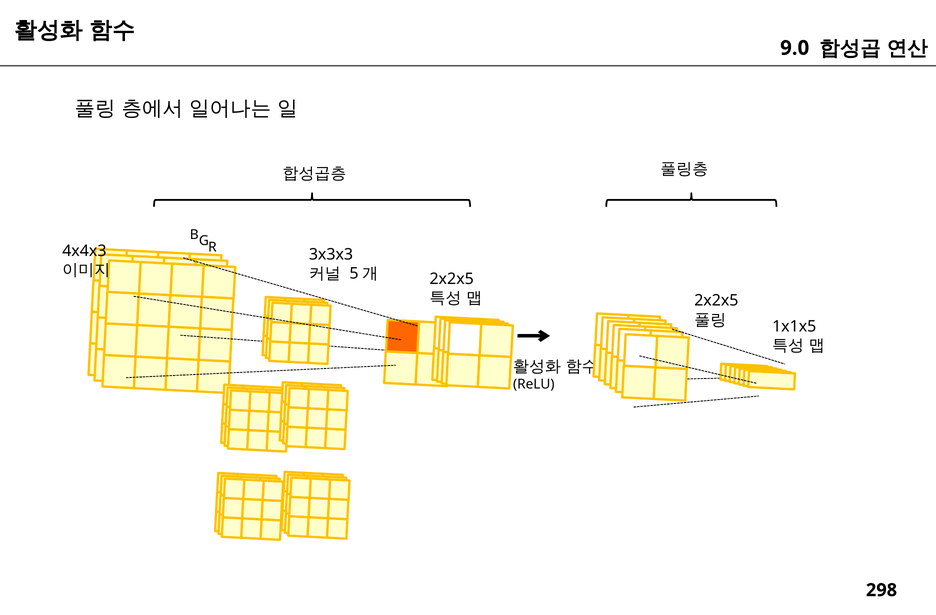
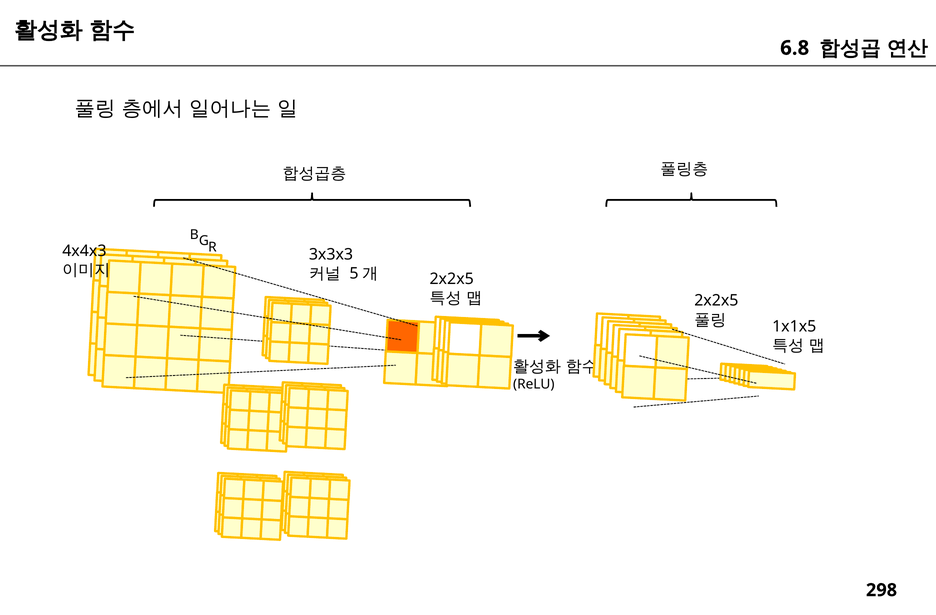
9.0: 9.0 -> 6.8 (795, 48)
